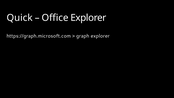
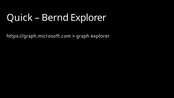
Office: Office -> Bernd (55, 18)
